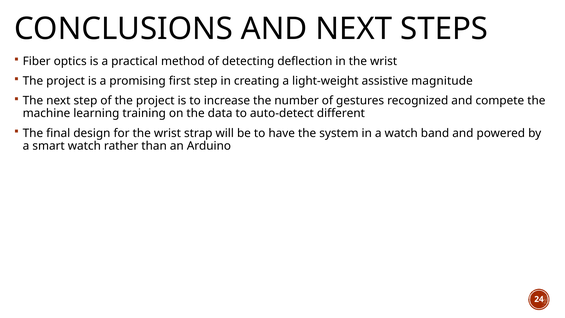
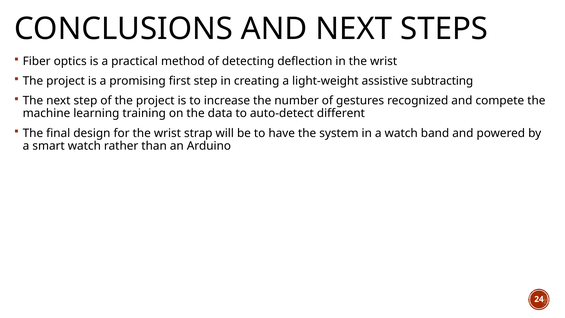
magnitude: magnitude -> subtracting (442, 81)
